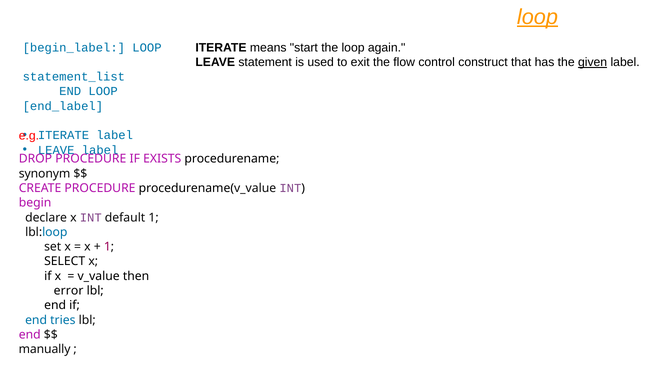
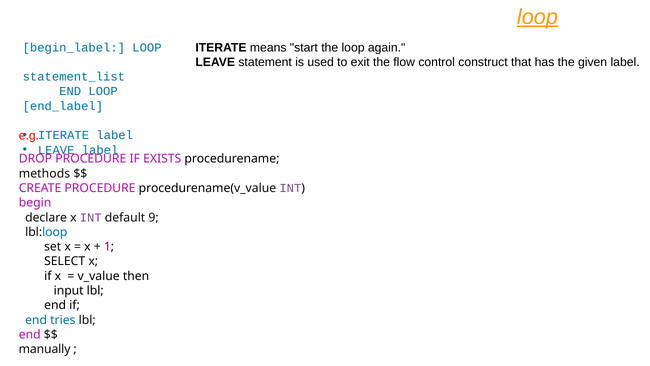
given underline: present -> none (593, 62)
synonym: synonym -> methods (44, 173)
default 1: 1 -> 9 (154, 217)
error: error -> input (69, 290)
